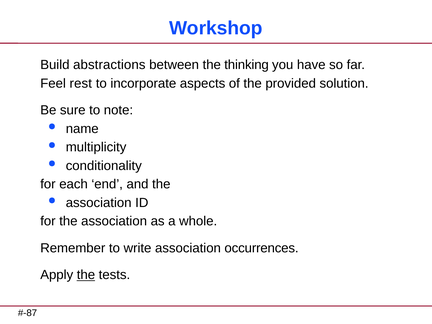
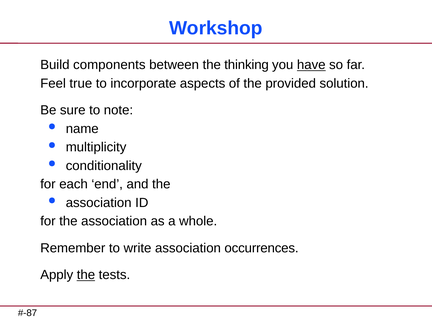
abstractions: abstractions -> components (109, 65)
have underline: none -> present (311, 65)
rest: rest -> true (81, 83)
